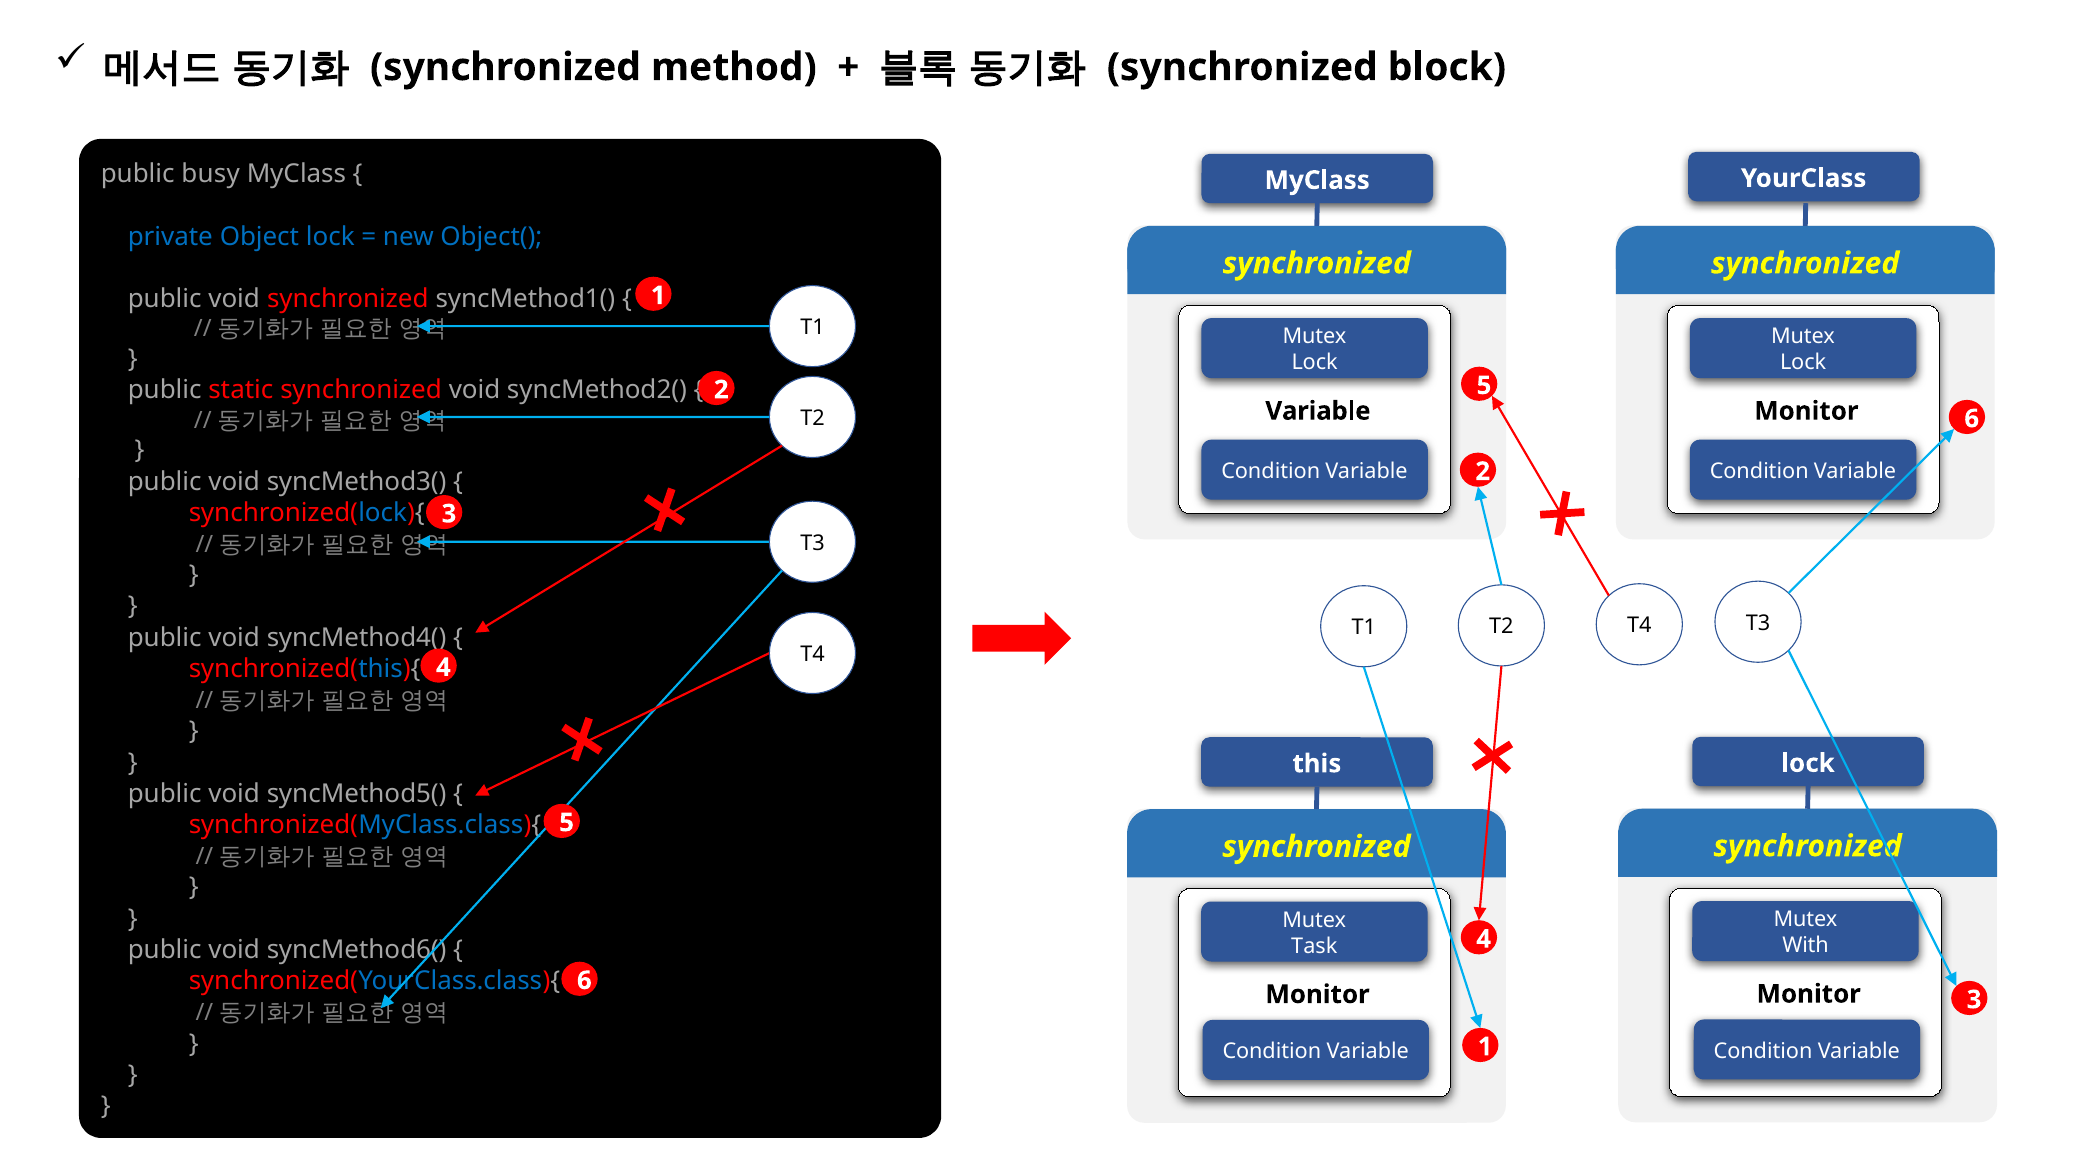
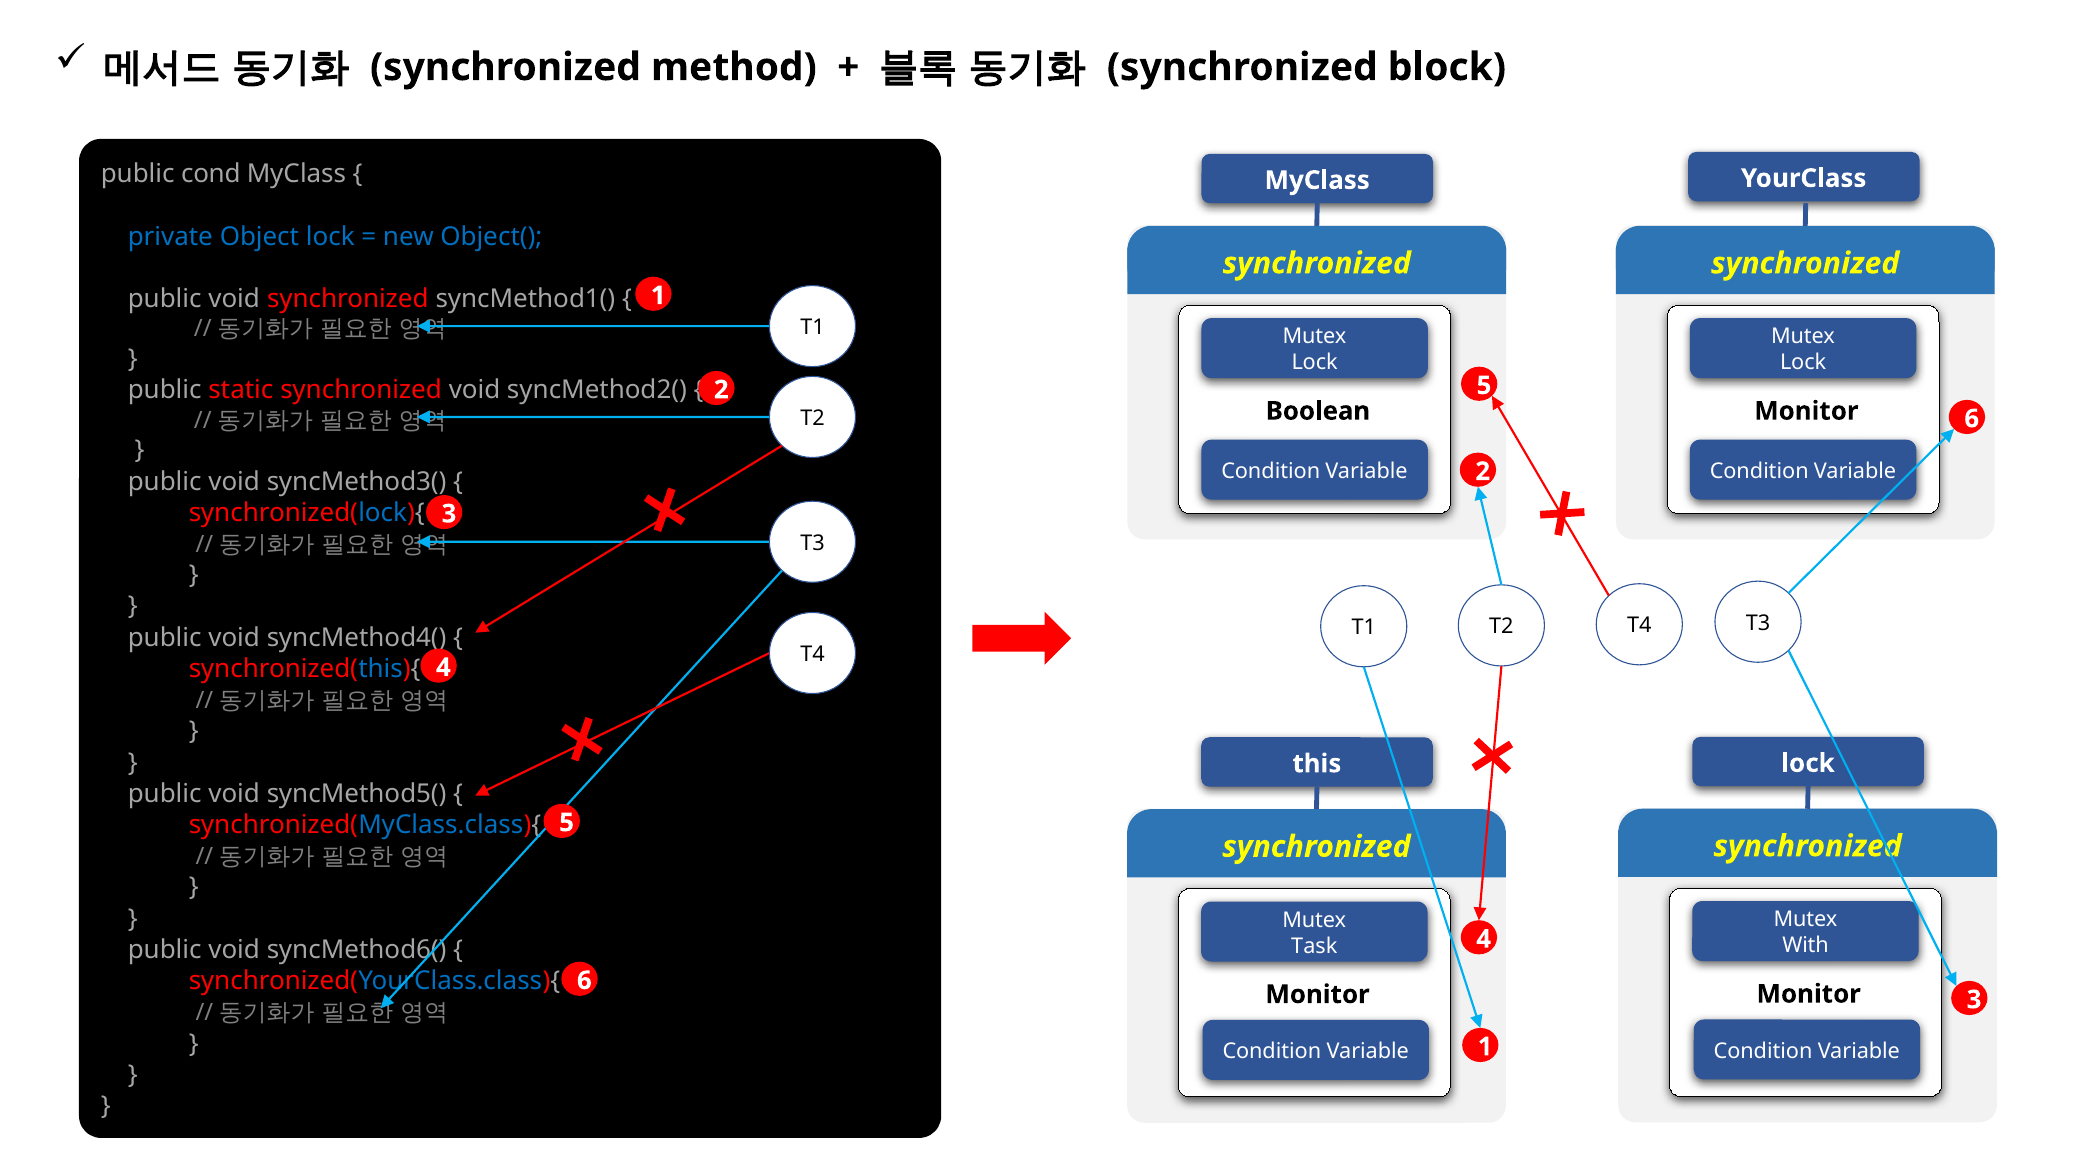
busy: busy -> cond (211, 174)
Variable: Variable -> Boolean (1318, 411)
